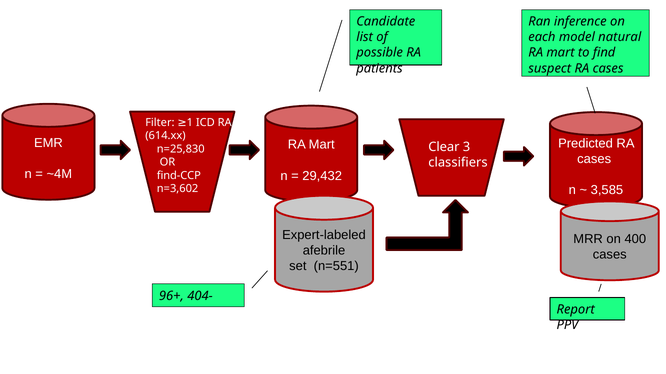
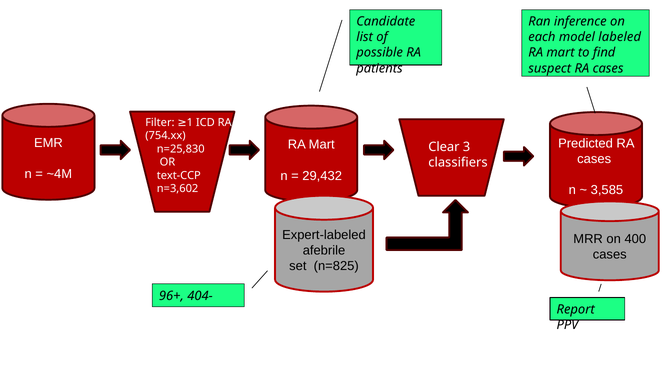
natural: natural -> labeled (620, 37)
614.xx: 614.xx -> 754.xx (165, 136)
find-CCP: find-CCP -> text-CCP (179, 176)
n=551: n=551 -> n=825 (336, 267)
